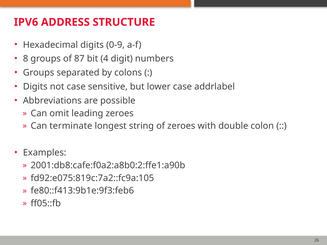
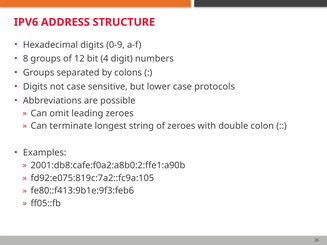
87: 87 -> 12 (79, 59)
addrlabel: addrlabel -> protocols (215, 87)
